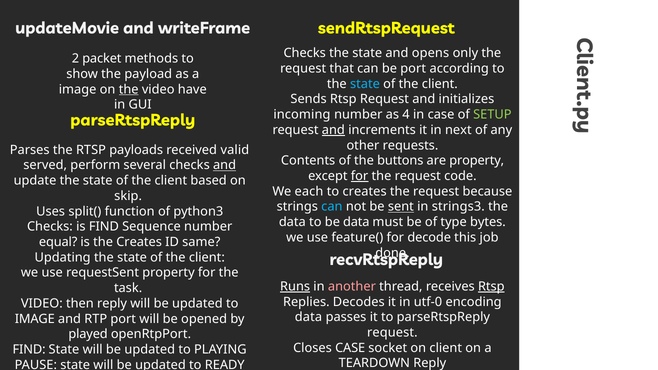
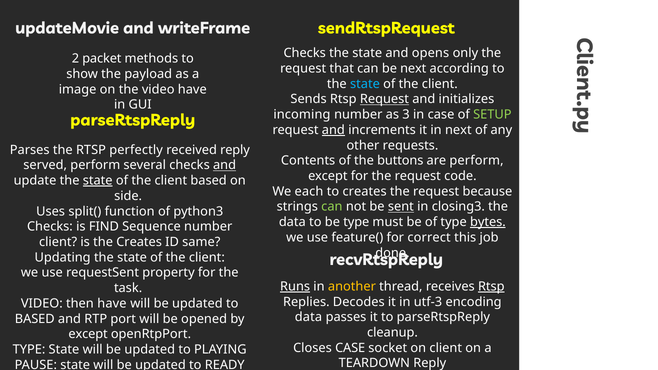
be port: port -> next (413, 69)
the underline: present -> none (129, 89)
Request underline: none -> present (384, 99)
4: 4 -> 3 (406, 115)
payloads: payloads -> perfectly (136, 150)
received valid: valid -> reply (235, 150)
are property: property -> perform (477, 161)
for underline: present -> none (360, 176)
state underline: none -> present (98, 181)
skip: skip -> side (128, 196)
can colour: light blue -> light green (332, 207)
strings3: strings3 -> closing3 (458, 207)
be data: data -> type (356, 222)
bytes underline: none -> present (488, 222)
decode: decode -> correct (429, 238)
equal: equal -> client (58, 242)
another colour: pink -> yellow (352, 287)
utf-0: utf-0 -> utf-3 (428, 302)
then reply: reply -> have (112, 304)
IMAGE: IMAGE -> BASED (35, 319)
request: request -> cleanup (392, 333)
played: played -> except (88, 334)
FIND: FIND -> TYPE (29, 350)
